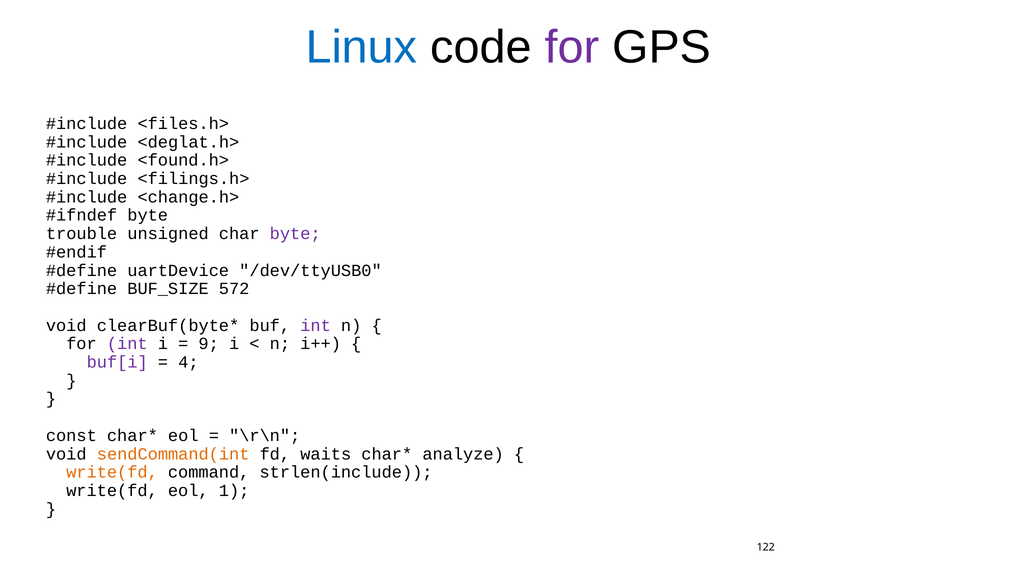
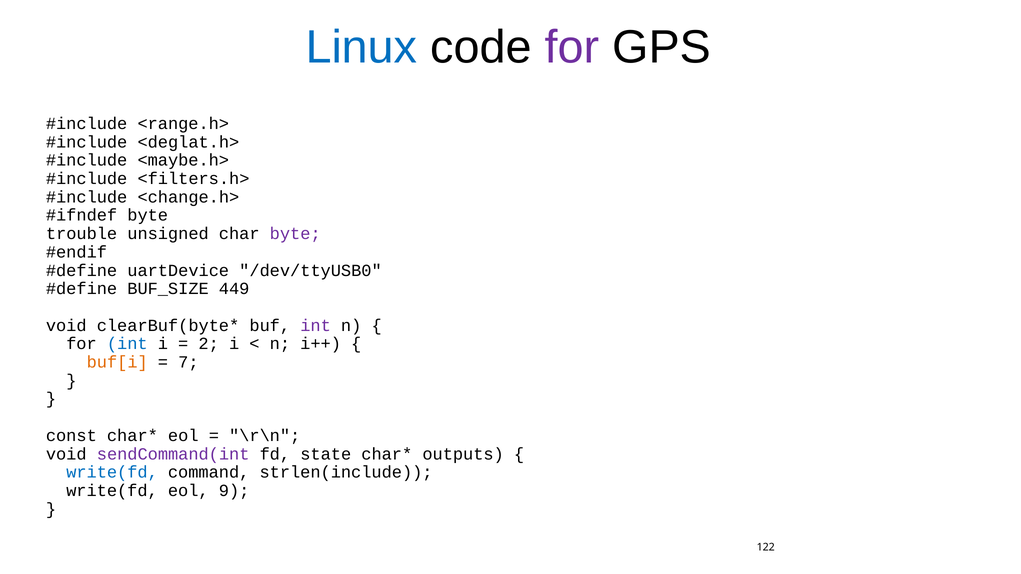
<files.h>: <files.h> -> <range.h> (183, 124)
<found.h>: <found.h> -> <maybe.h> (183, 160)
<filings.h>: <filings.h> -> <filters.h> (193, 179)
572: 572 -> 449 (234, 289)
int colour: purple -> blue (127, 344)
9: 9 -> 2 (209, 344)
buf[i colour: purple -> orange (117, 362)
4: 4 -> 7 (188, 362)
sendCommand(int colour: orange -> purple (173, 454)
waits: waits -> state (326, 454)
analyze: analyze -> outputs (463, 454)
write(fd colour: orange -> blue (112, 472)
1: 1 -> 9 (234, 491)
